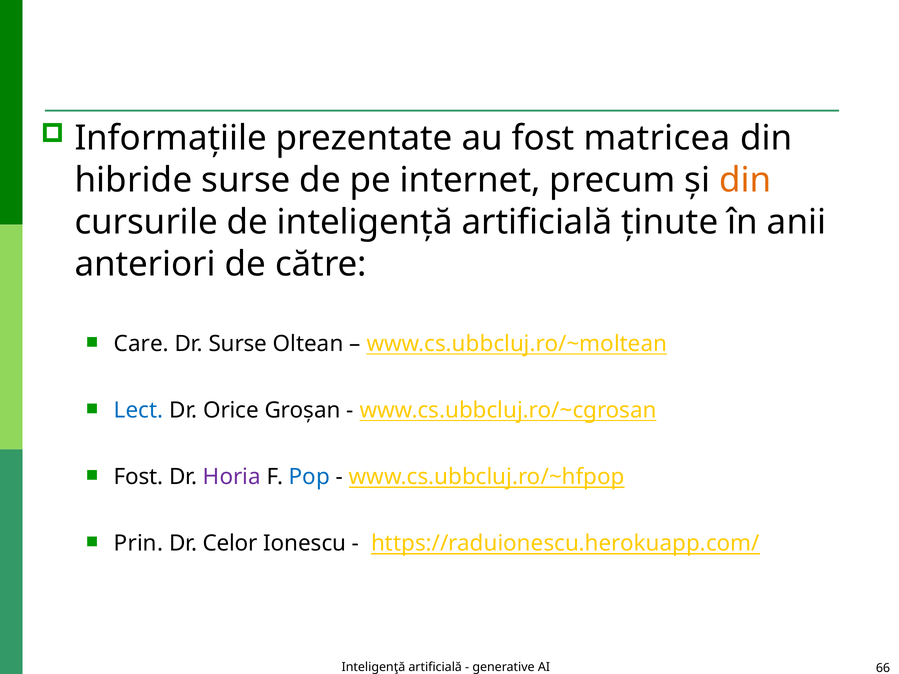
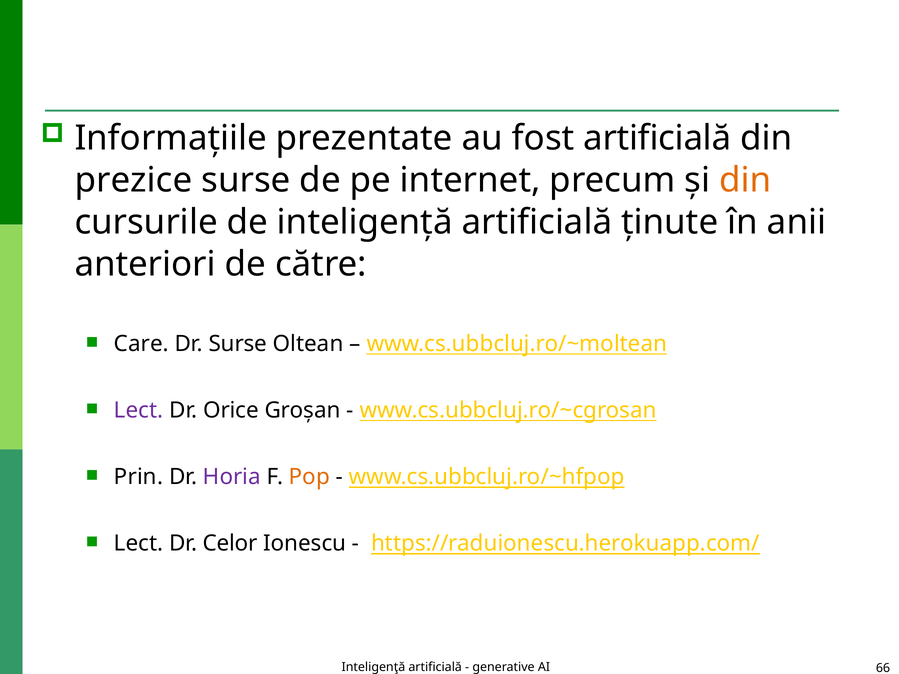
fost matricea: matricea -> artificială (657, 138)
hibride: hibride -> prezice (133, 180)
Lect colour: blue -> purple (139, 411)
Fost: Fost -> Prin (138, 477)
Pop colour: blue -> orange (309, 477)
Prin: Prin -> Lect (139, 544)
